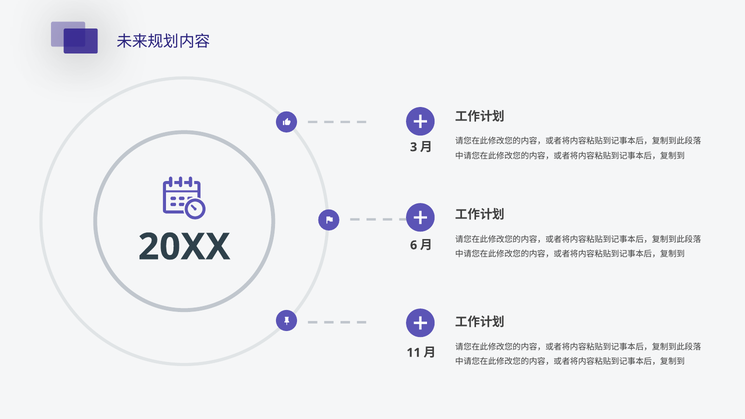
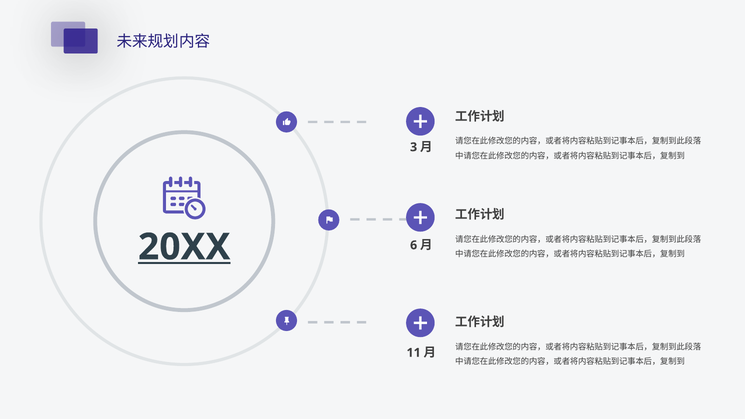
20XX underline: none -> present (184, 247)
